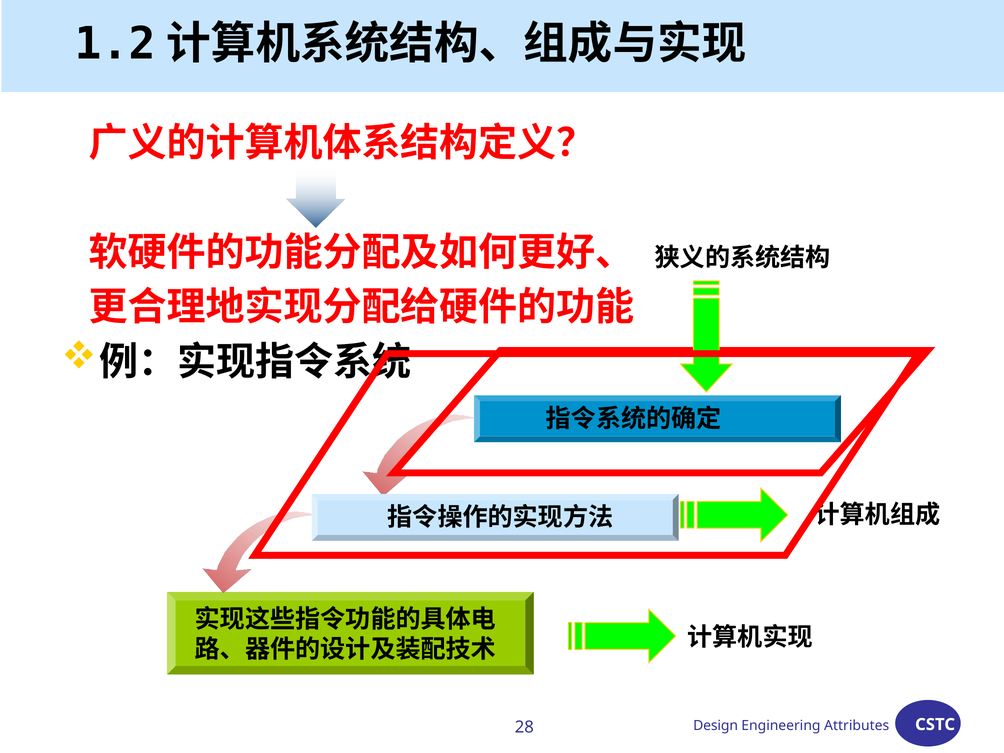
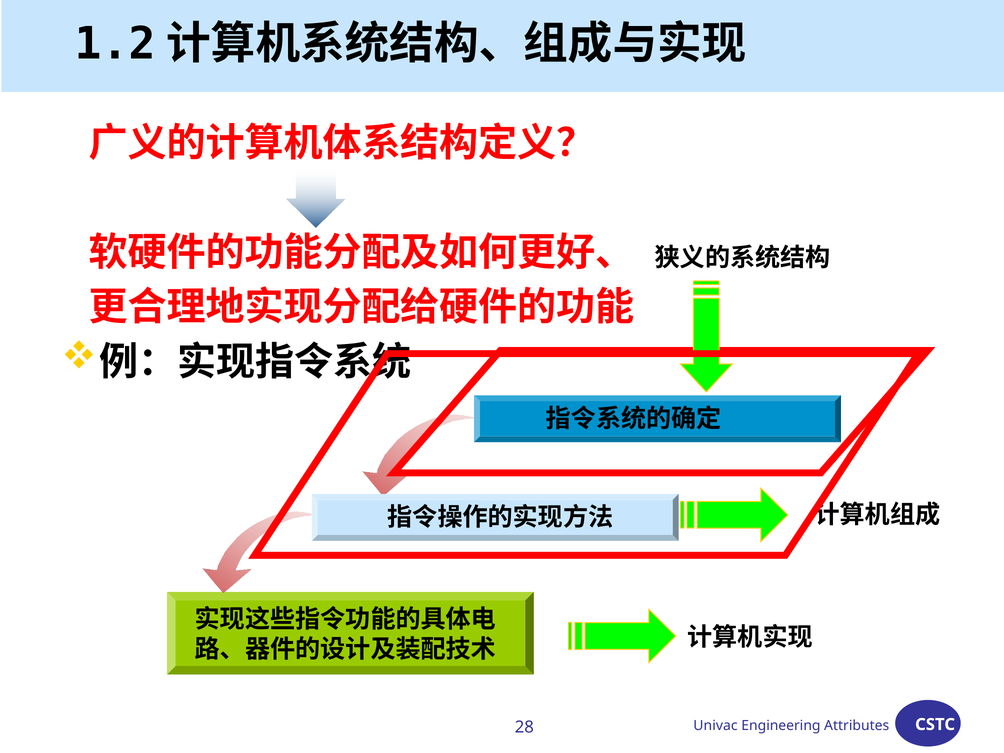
Design: Design -> Univac (715, 726)
